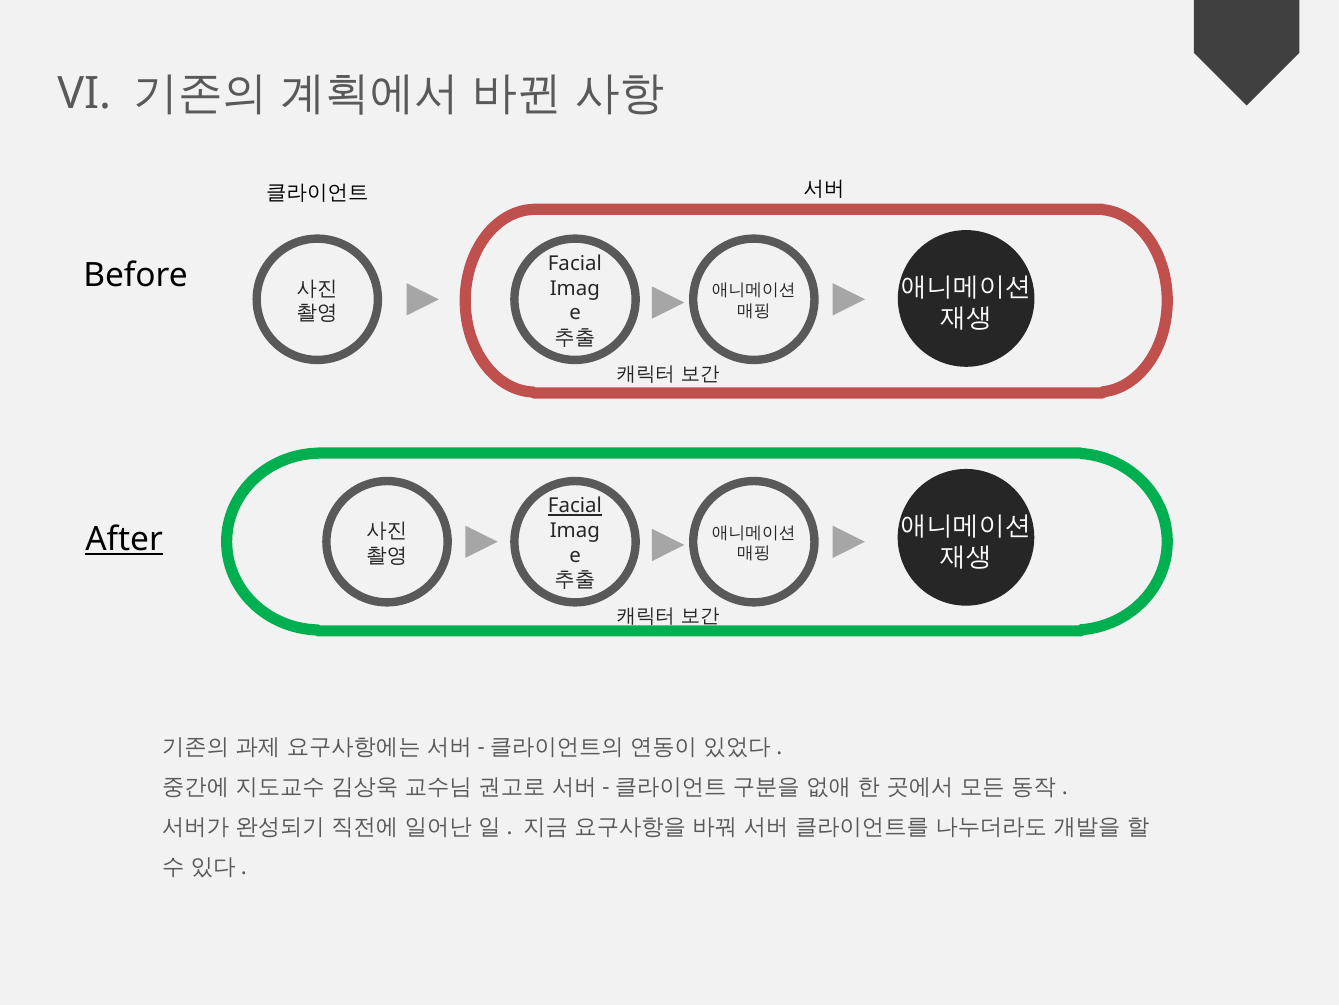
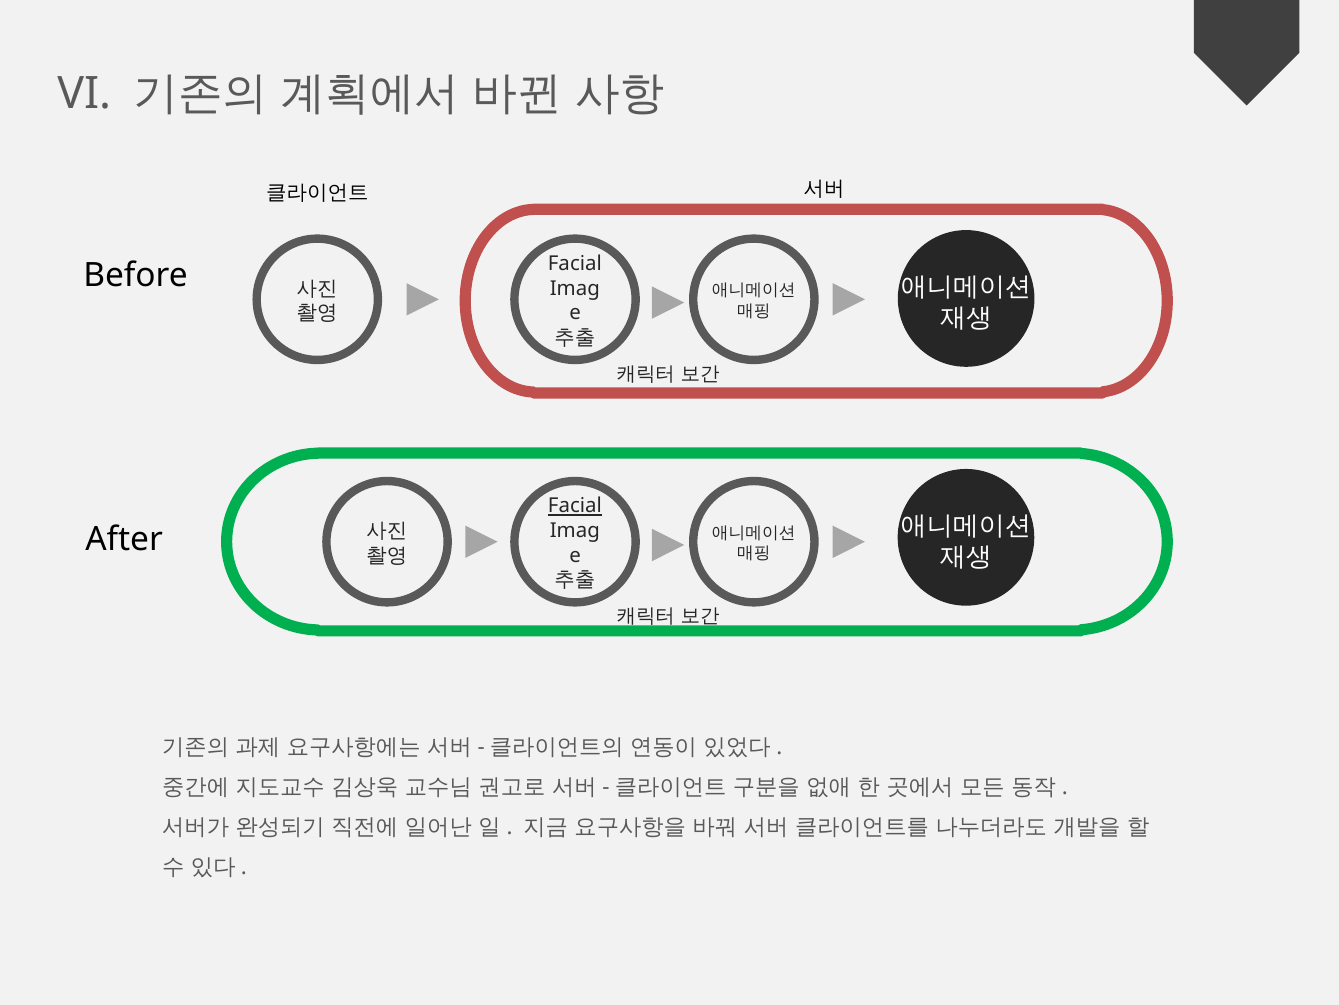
After underline: present -> none (124, 539)
